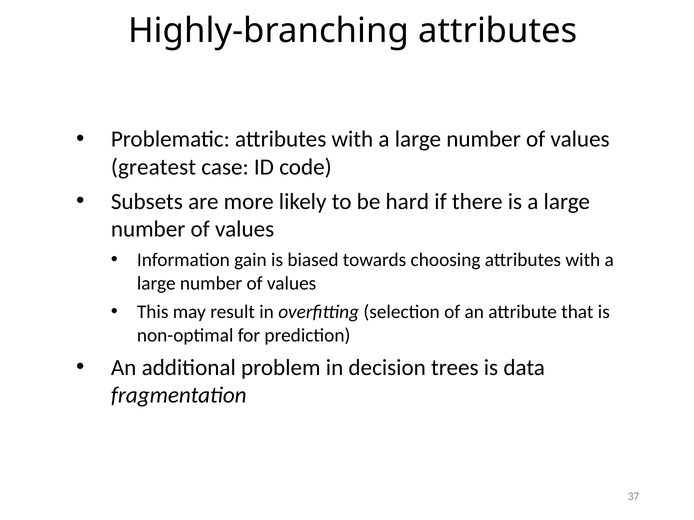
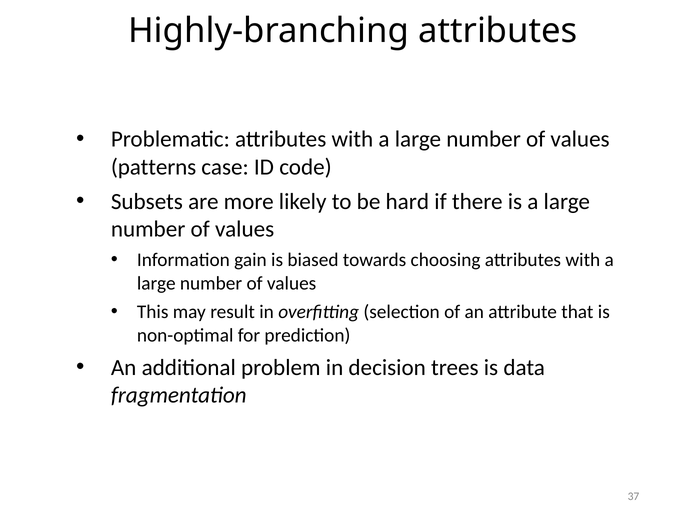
greatest: greatest -> patterns (154, 167)
